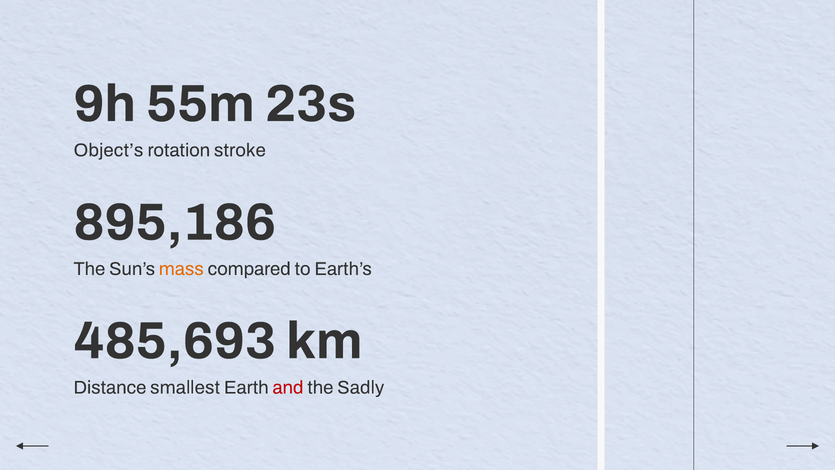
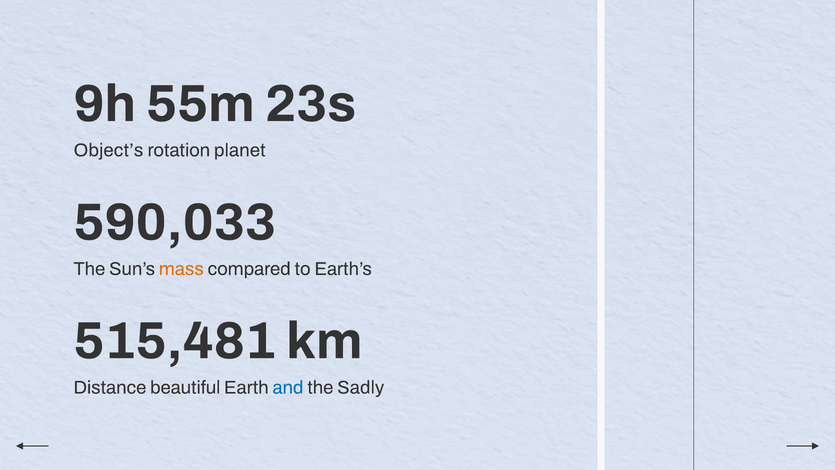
stroke: stroke -> planet (240, 150)
895,186: 895,186 -> 590,033 (175, 222)
485,693: 485,693 -> 515,481 (175, 341)
smallest: smallest -> beautiful (185, 387)
and colour: red -> blue (288, 387)
